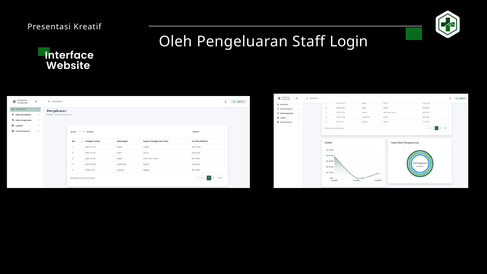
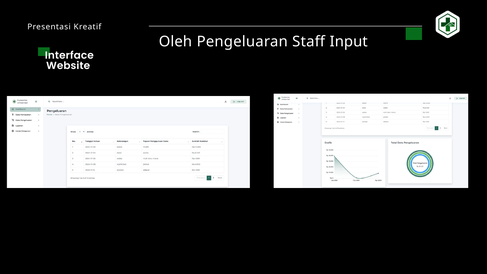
Login: Login -> Input (349, 42)
